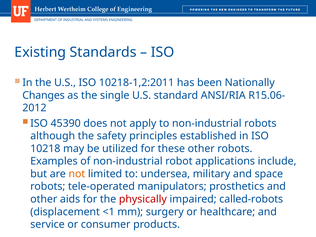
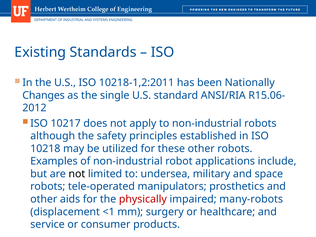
45390: 45390 -> 10217 (66, 123)
not colour: orange -> black (77, 174)
called-robots: called-robots -> many-robots (251, 199)
